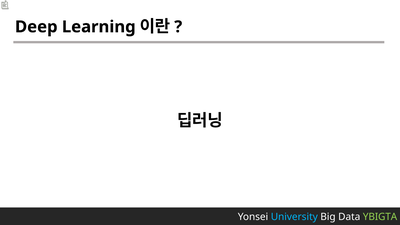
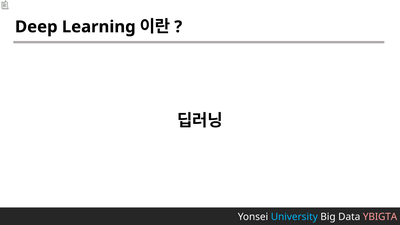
YBIGTA colour: light green -> pink (380, 217)
